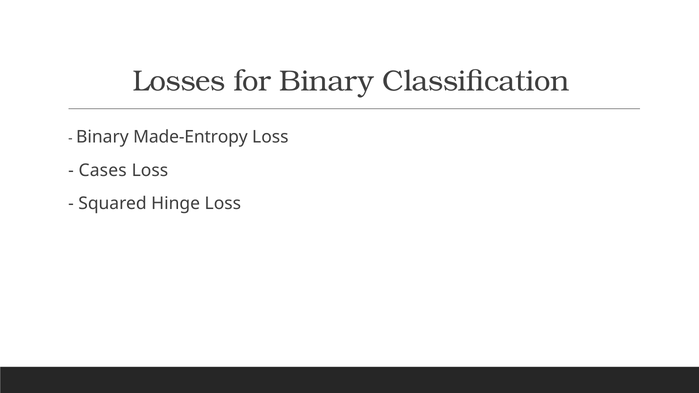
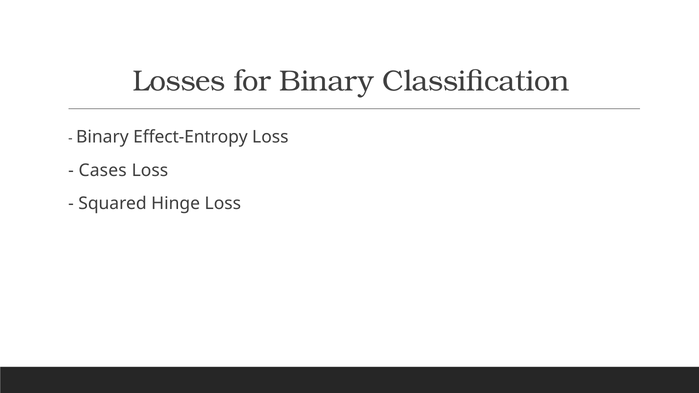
Made-Entropy: Made-Entropy -> Effect-Entropy (190, 137)
